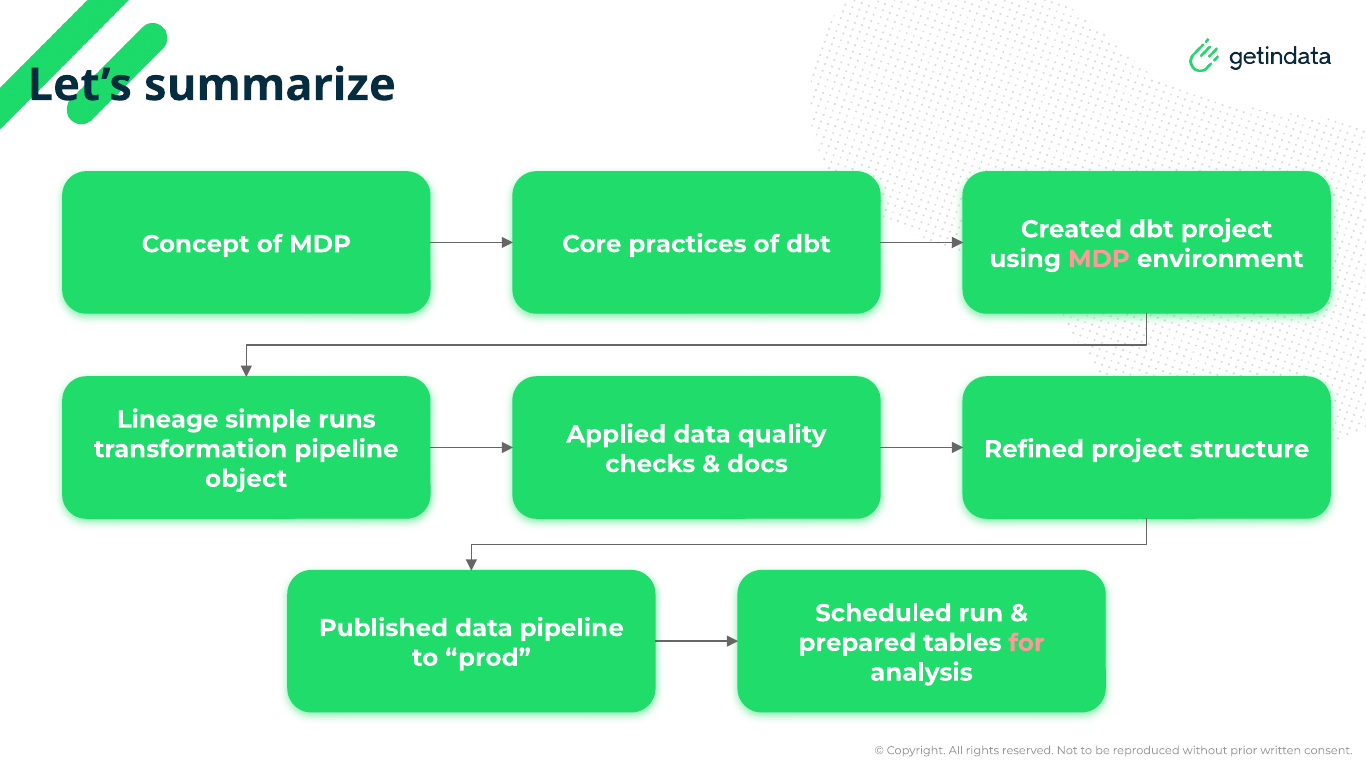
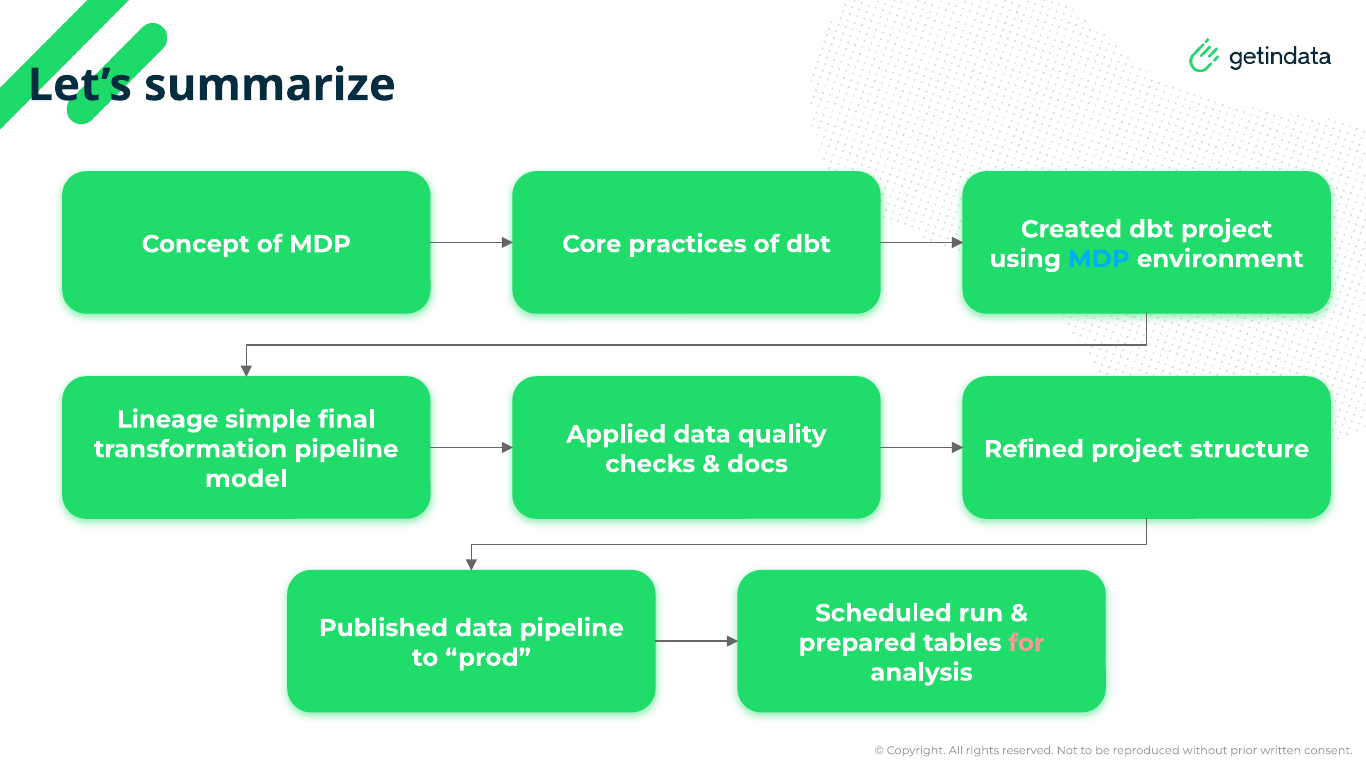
MDP colour: pink -> light blue (1099, 259)
runs: runs -> final (347, 419)
object: object -> model (246, 478)
